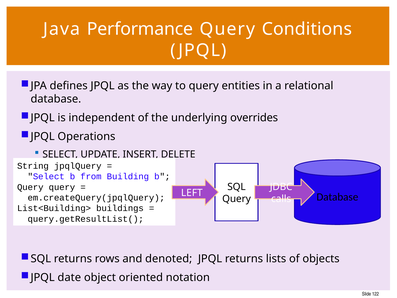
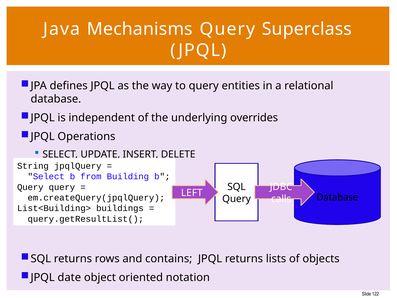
Performance: Performance -> Mechanisms (140, 29)
Conditions: Conditions -> Superclass (307, 29)
denoted: denoted -> contains (169, 258)
